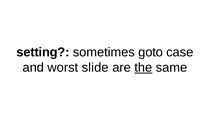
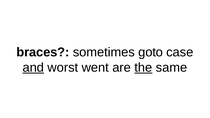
setting: setting -> braces (43, 52)
and underline: none -> present (33, 68)
slide: slide -> went (95, 68)
